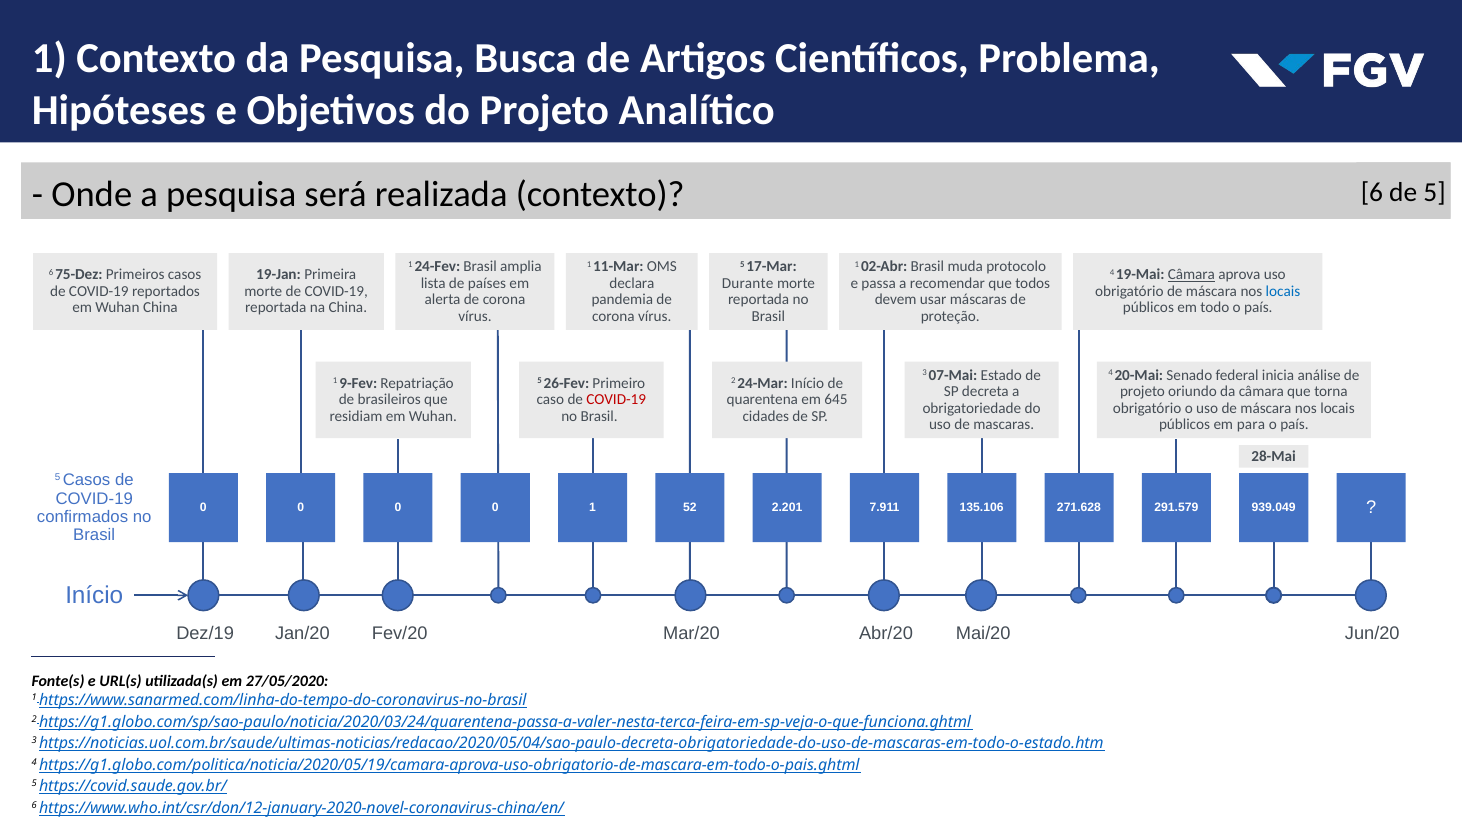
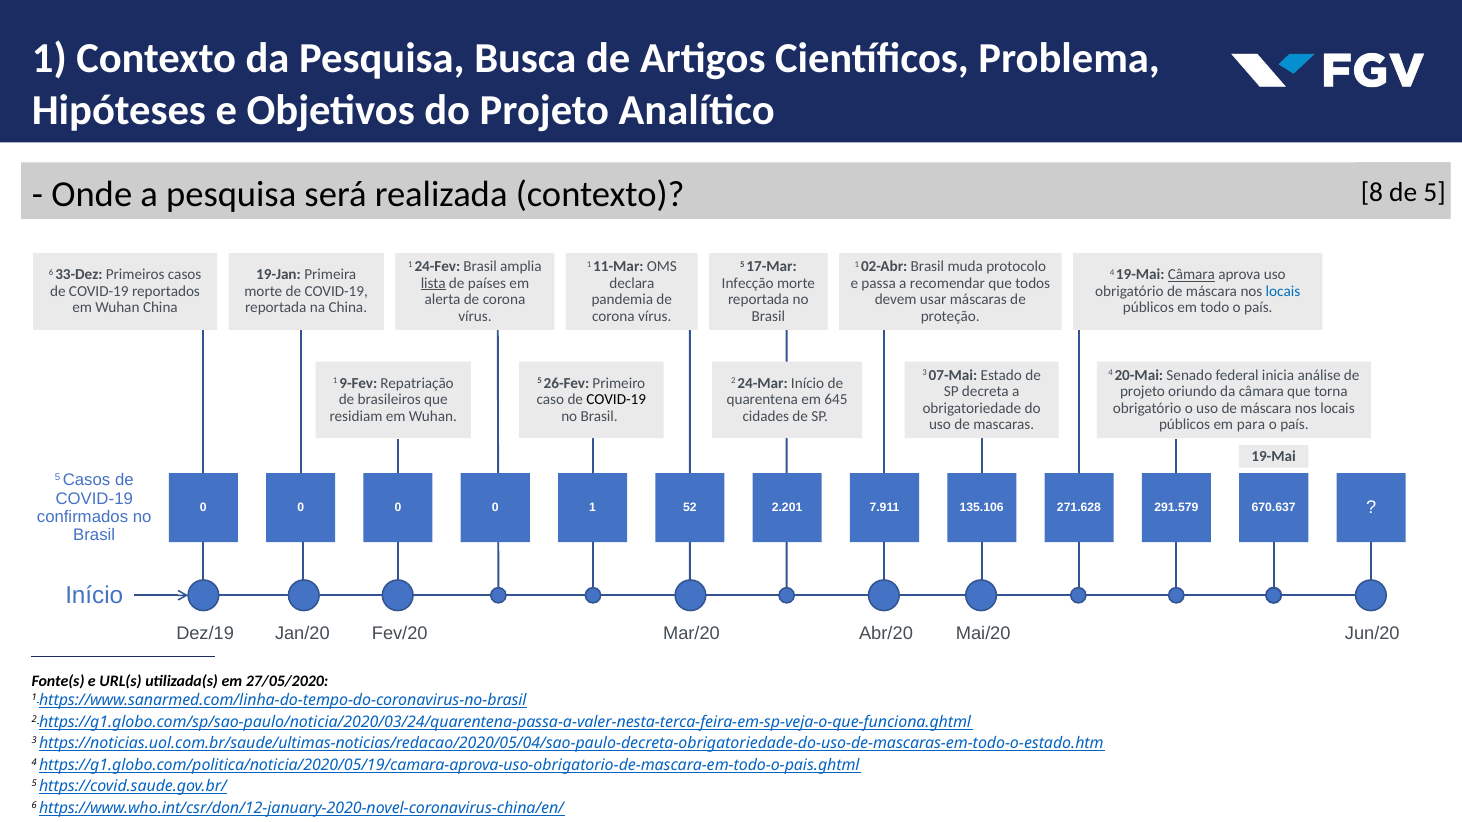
contexto 6: 6 -> 8 (1372, 193)
75-Dez: 75-Dez -> 33-Dez (79, 275)
lista underline: none -> present (433, 283)
Durante: Durante -> Infecção (748, 283)
COVID-19 colour: red -> black (616, 400)
28-Mai: 28-Mai -> 19-Mai (1274, 456)
939.049: 939.049 -> 670.637 (1274, 508)
